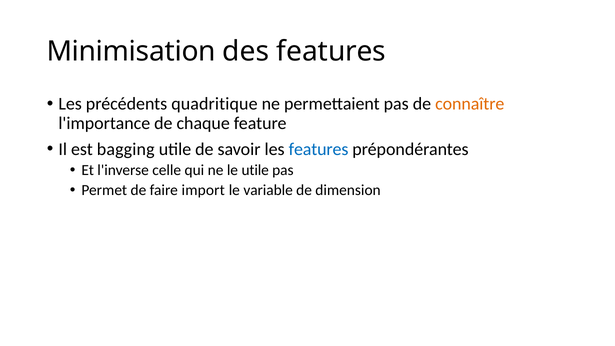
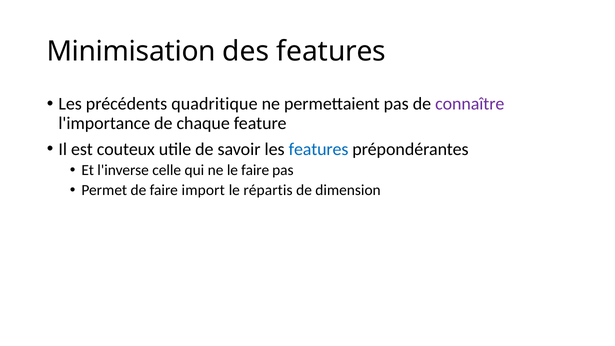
connaître colour: orange -> purple (470, 104)
bagging: bagging -> couteux (126, 149)
le utile: utile -> faire (255, 170)
variable: variable -> répartis (268, 190)
